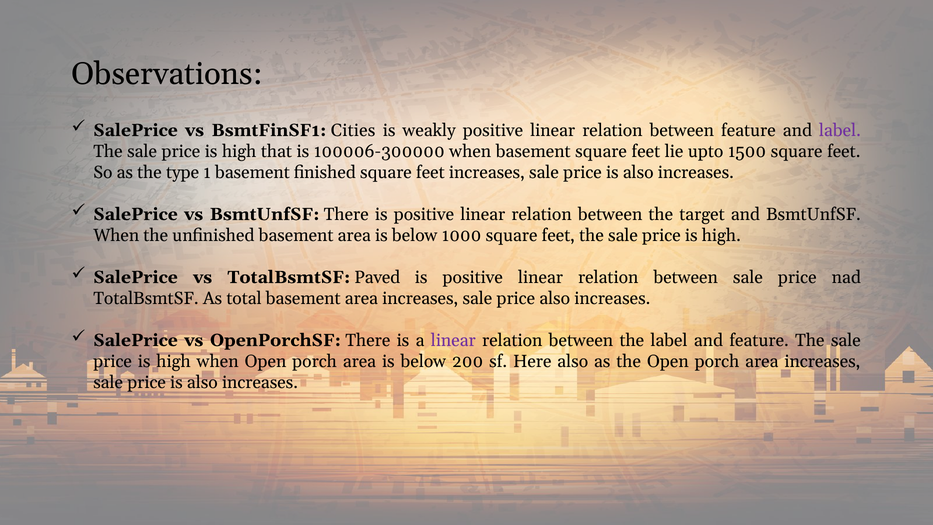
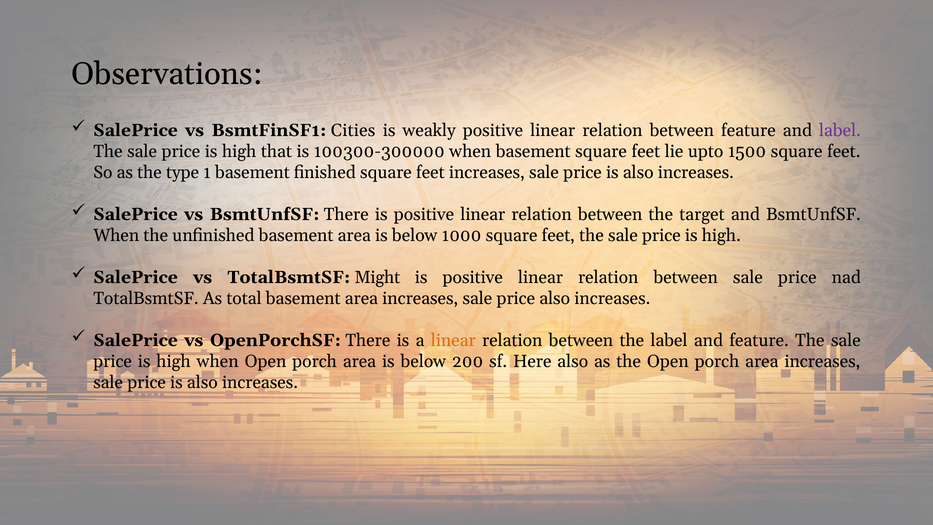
100006-300000: 100006-300000 -> 100300-300000 (379, 151)
Paved: Paved -> Might (377, 277)
linear colour: purple -> orange (453, 340)
